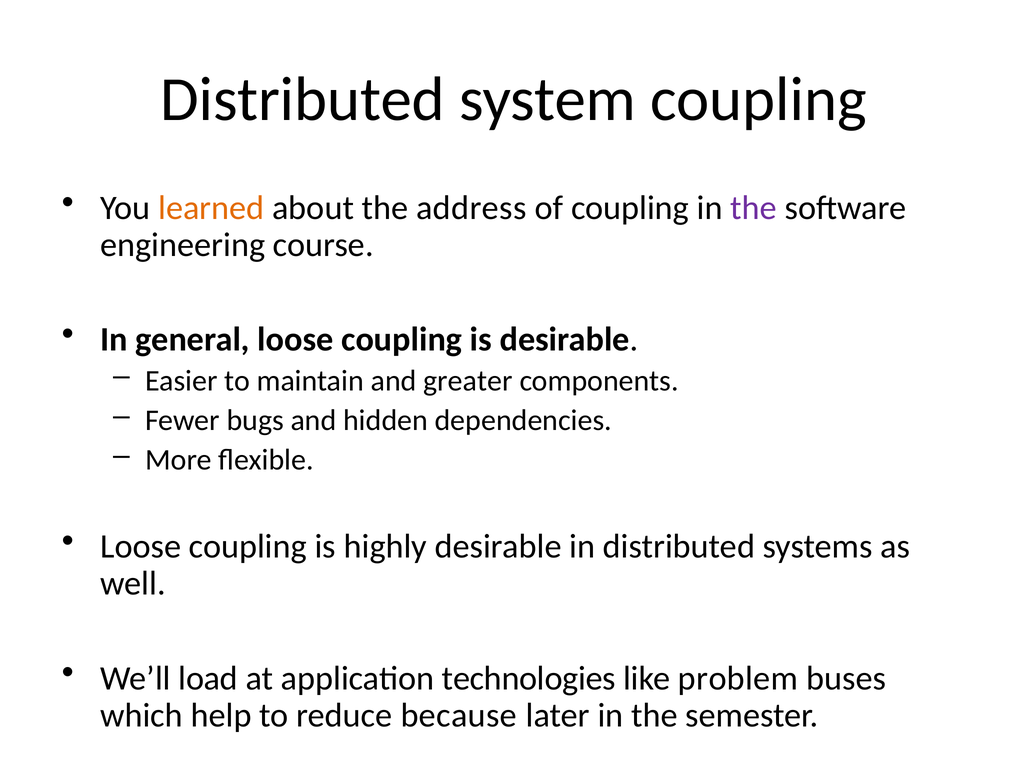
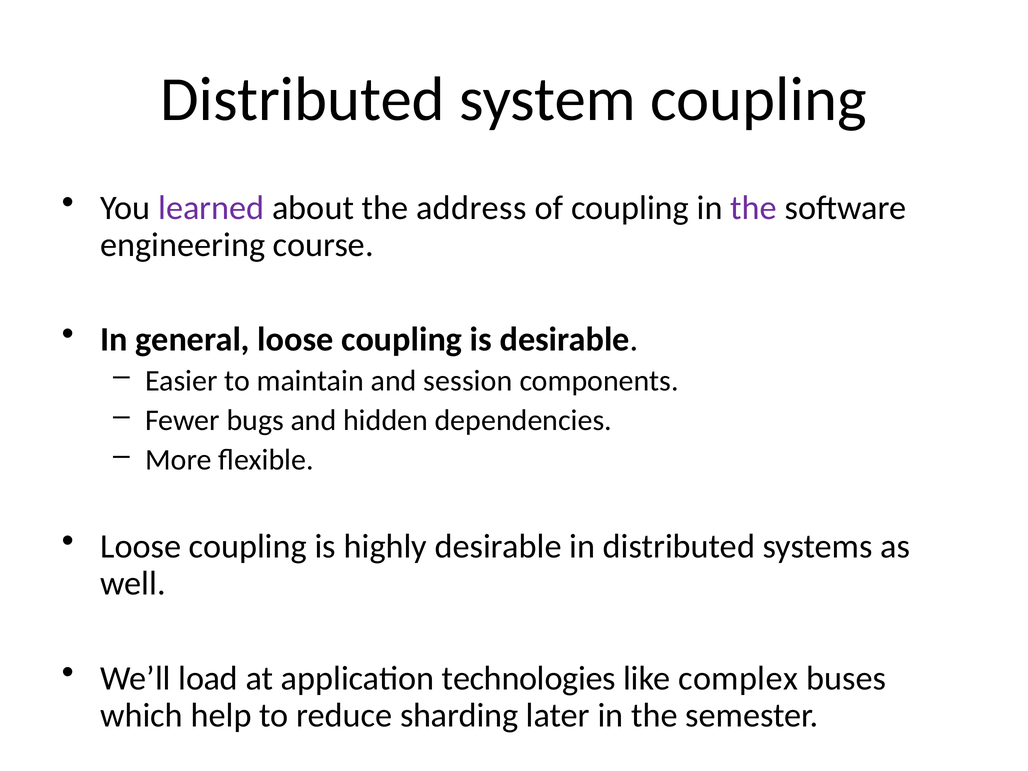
learned colour: orange -> purple (211, 208)
greater: greater -> session (468, 381)
problem: problem -> complex (738, 678)
because: because -> sharding (459, 715)
